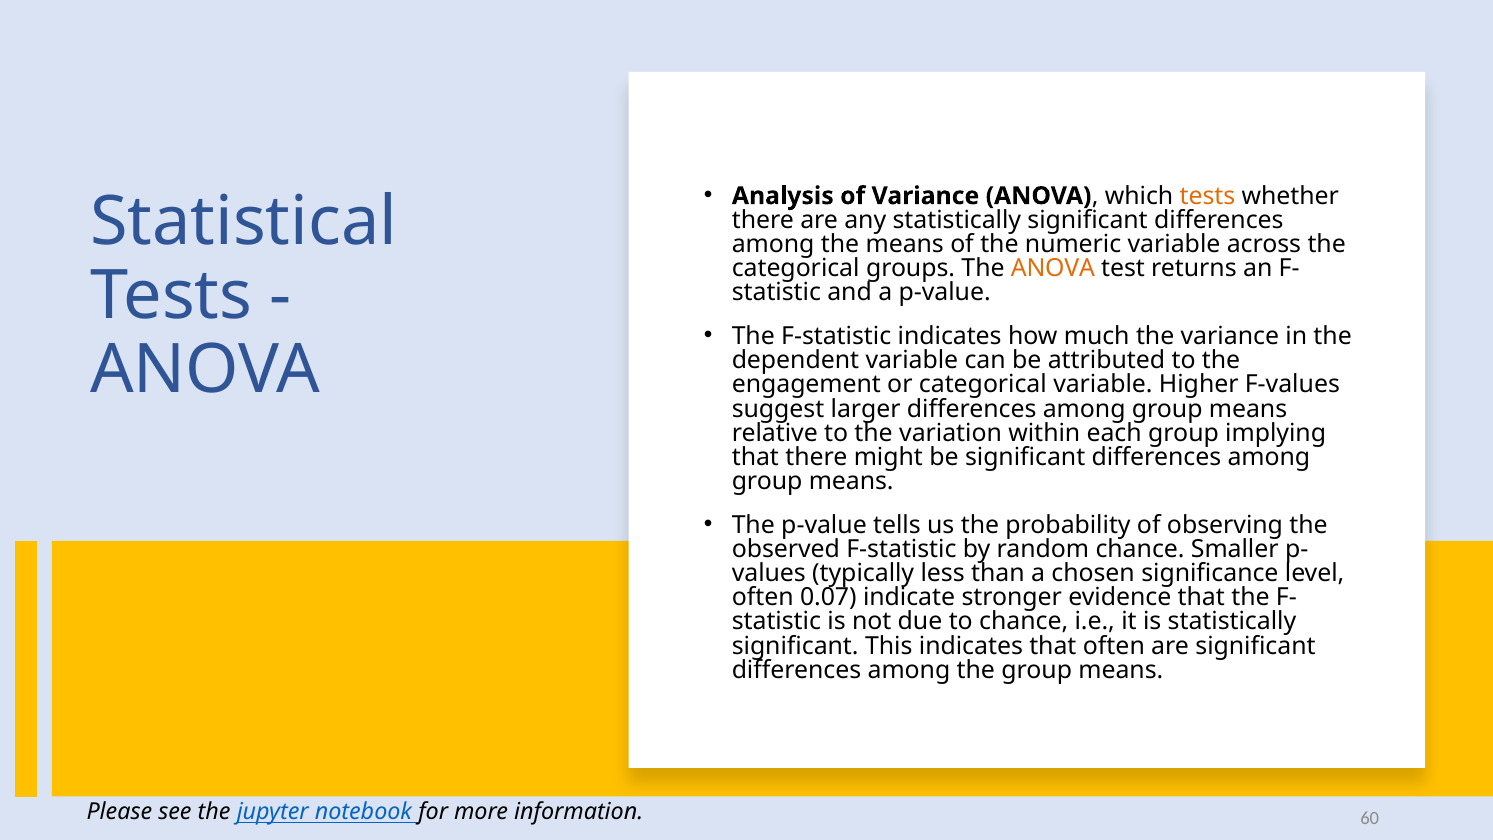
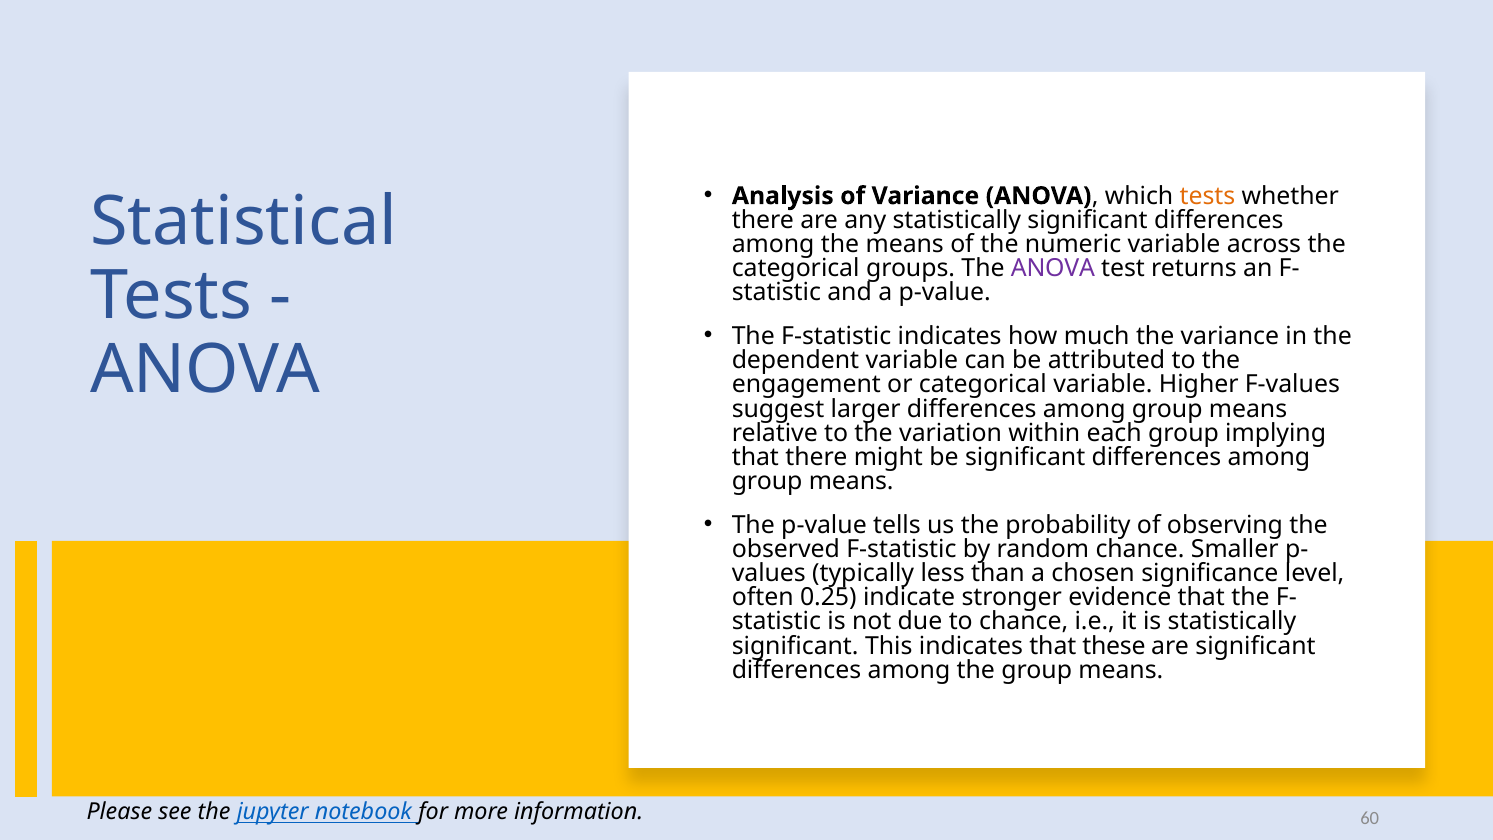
ANOVA colour: orange -> purple (1053, 268)
0.07: 0.07 -> 0.25 (828, 597)
that often: often -> these (1114, 646)
